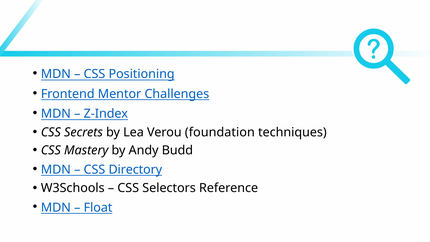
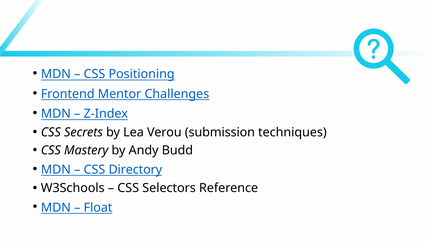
foundation: foundation -> submission (220, 132)
